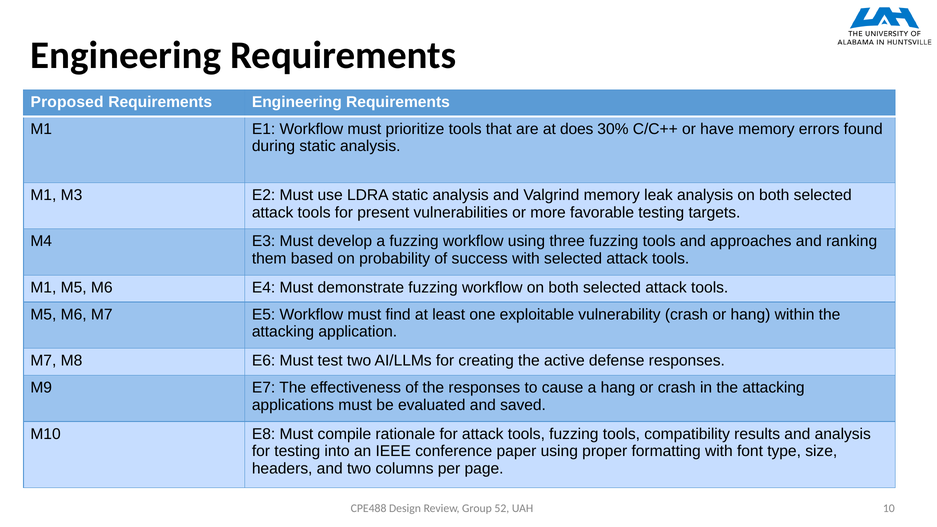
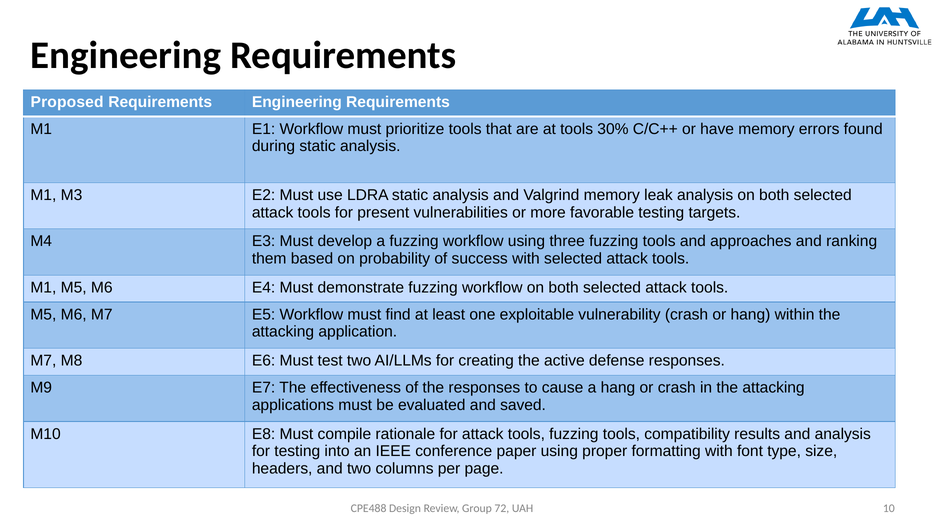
at does: does -> tools (577, 129)
52: 52 -> 72 (502, 509)
